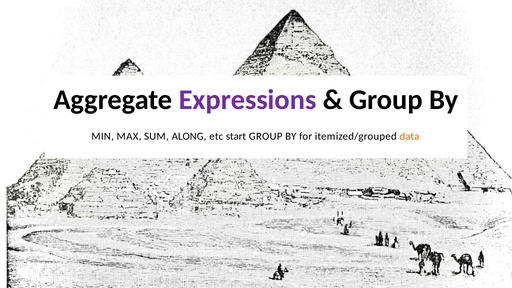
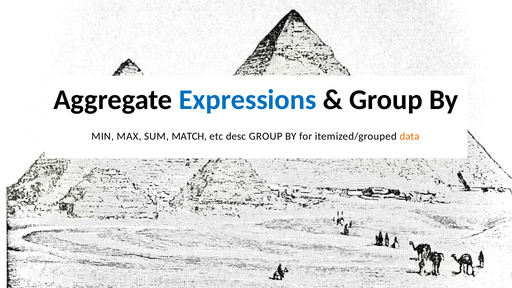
Expressions colour: purple -> blue (248, 100)
ALONG: ALONG -> MATCH (189, 136)
start: start -> desc (236, 136)
